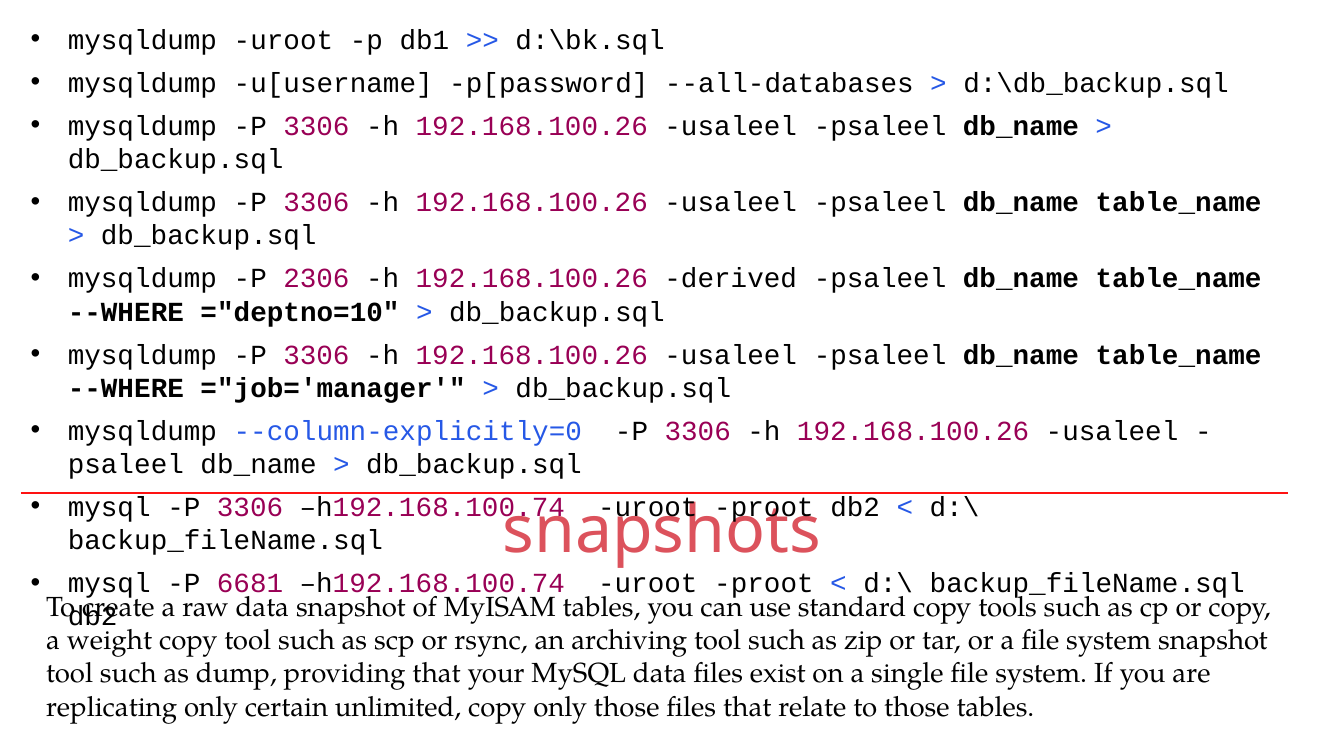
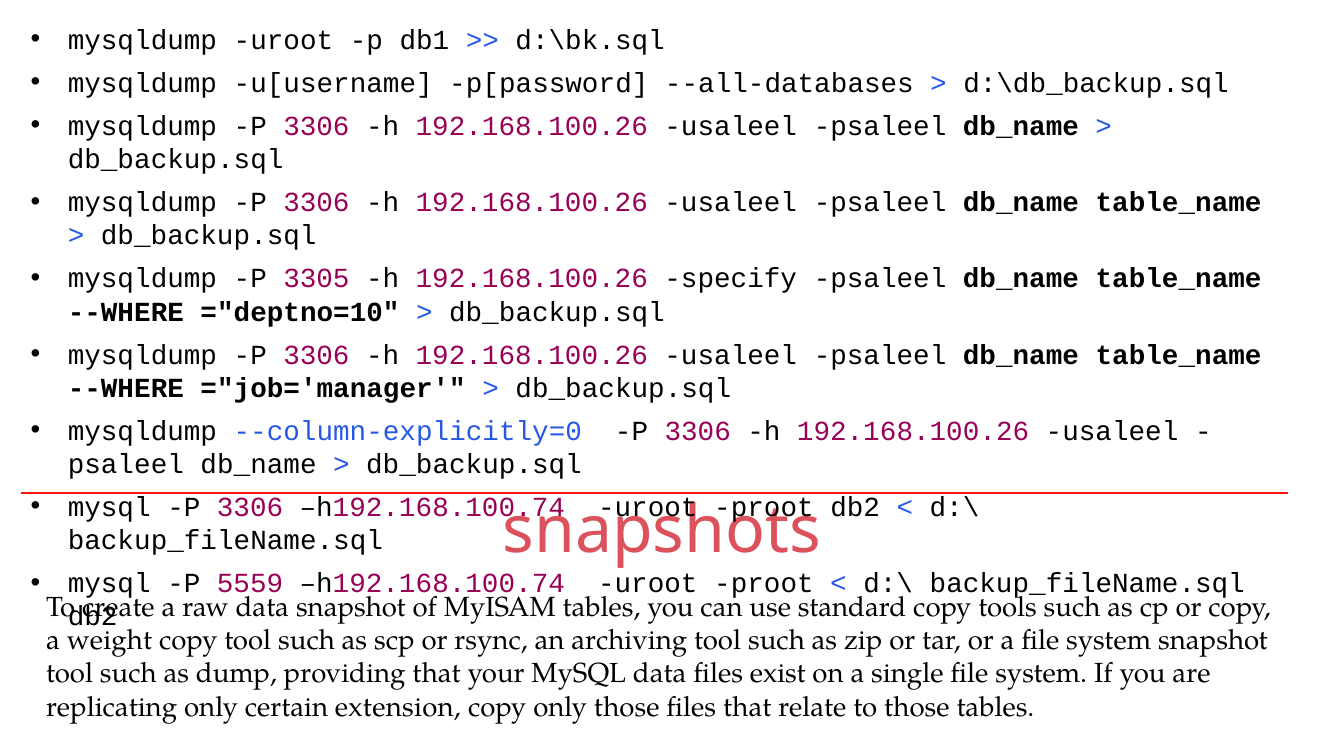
2306: 2306 -> 3305 (316, 279)
derived: derived -> specify (731, 279)
6681: 6681 -> 5559 (250, 583)
unlimited: unlimited -> extension (398, 707)
